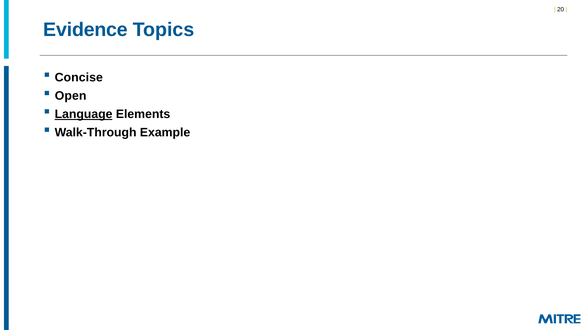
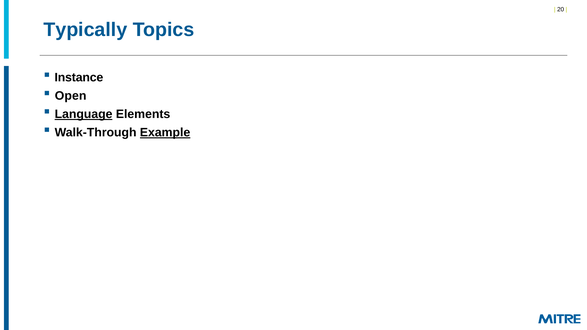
Evidence: Evidence -> Typically (85, 30)
Concise: Concise -> Instance (79, 78)
Example underline: none -> present (165, 133)
